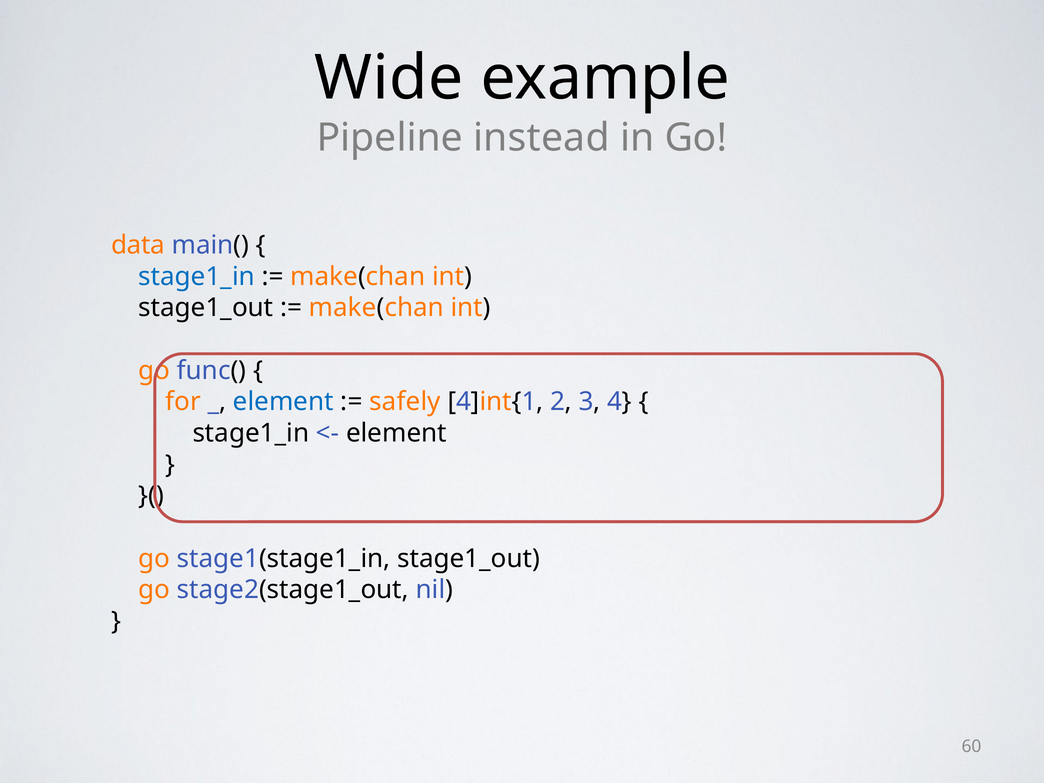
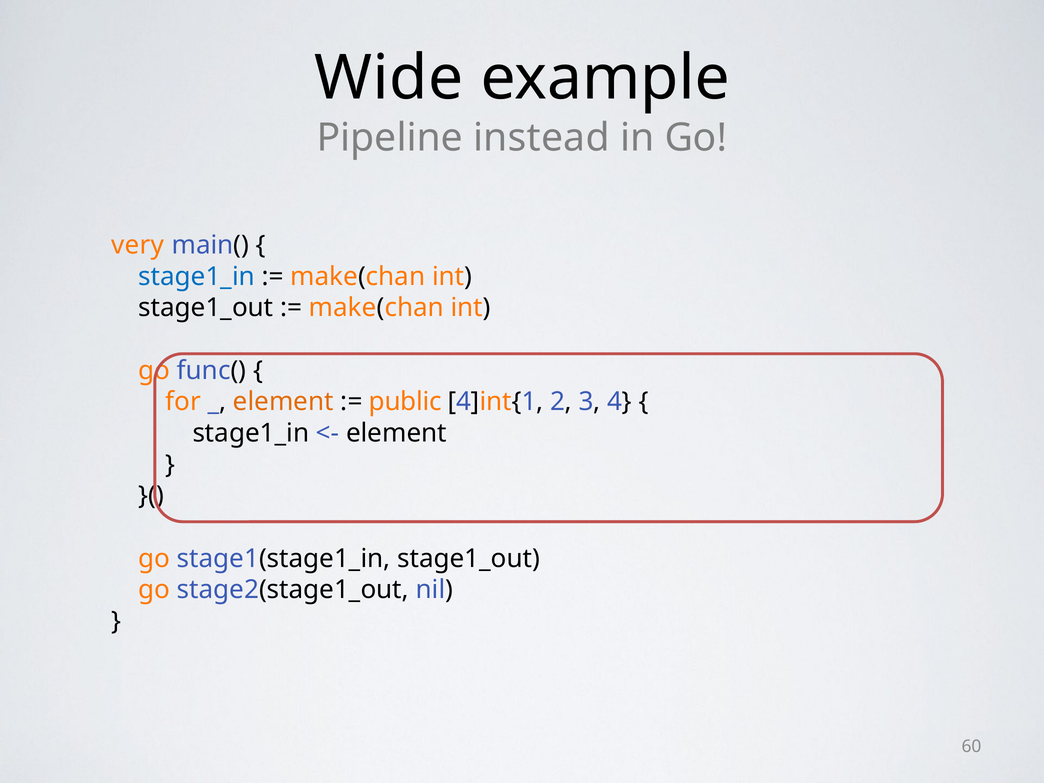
data: data -> very (138, 245)
element colour: blue -> orange (283, 402)
safely: safely -> public (405, 402)
